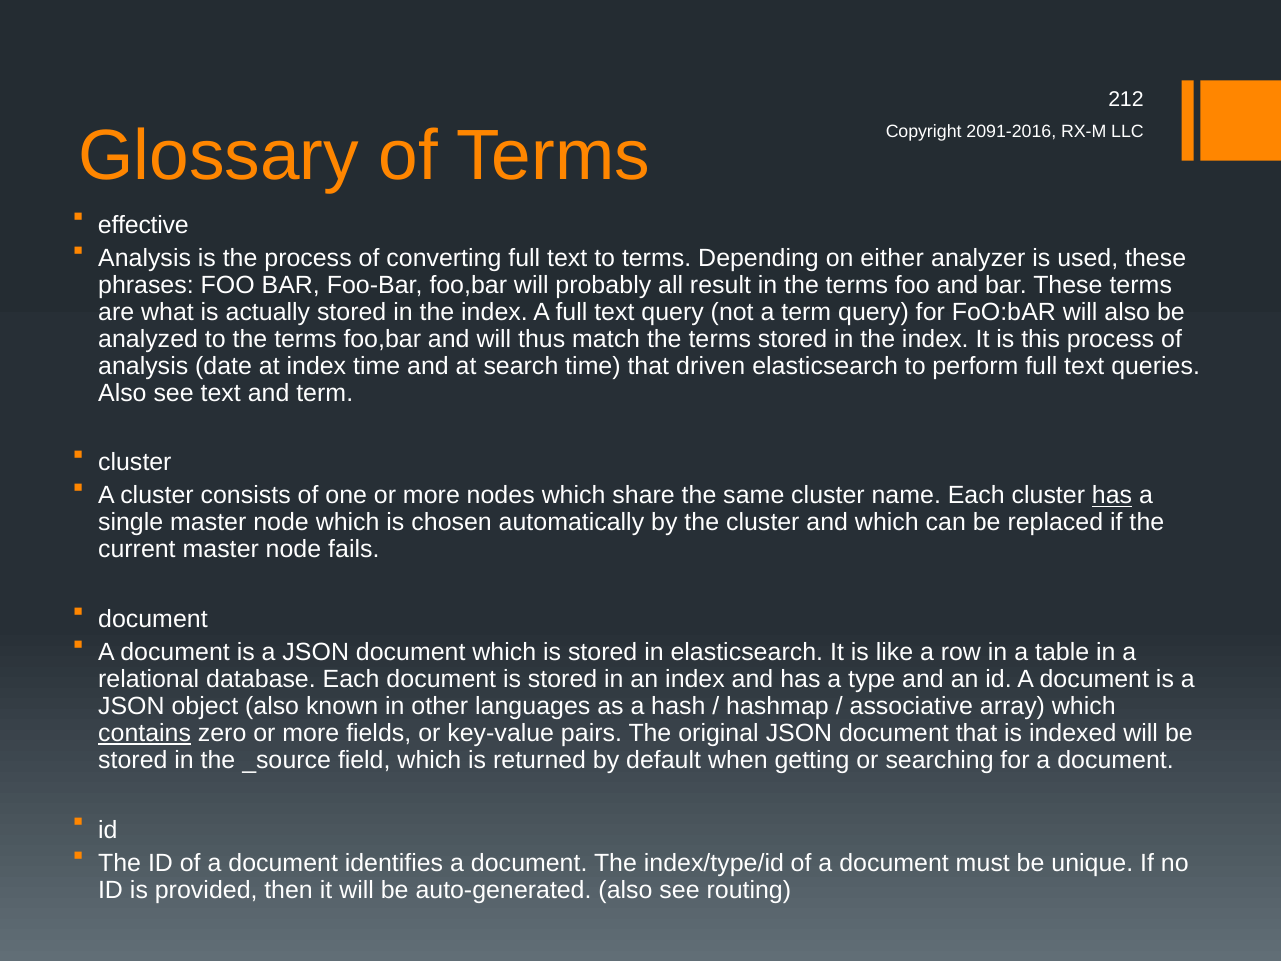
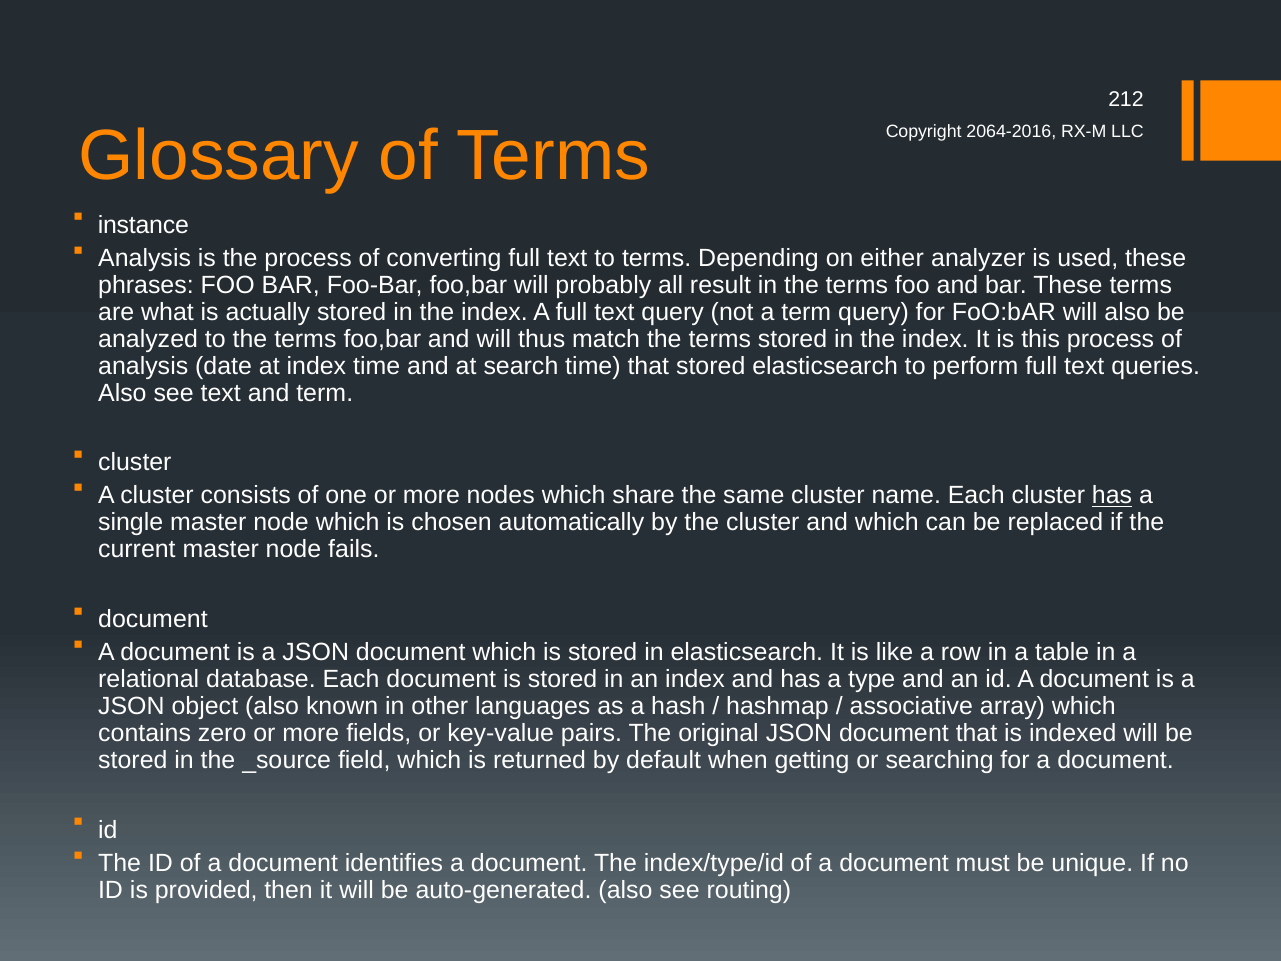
2091-2016: 2091-2016 -> 2064-2016 (1011, 132)
effective: effective -> instance (143, 225)
that driven: driven -> stored (711, 366)
contains underline: present -> none (145, 733)
